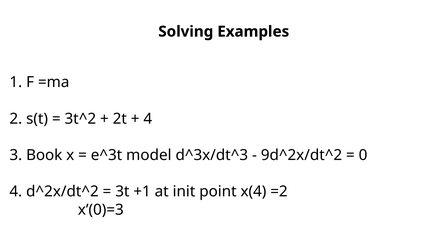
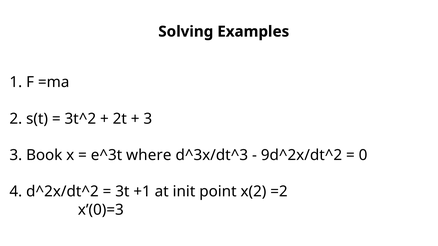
4: 4 -> 3 (148, 119)
model: model -> where (149, 155)
x(4: x(4 -> x(2 (253, 192)
